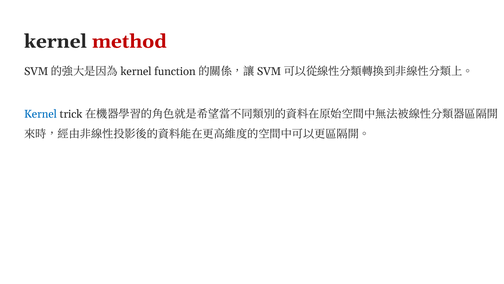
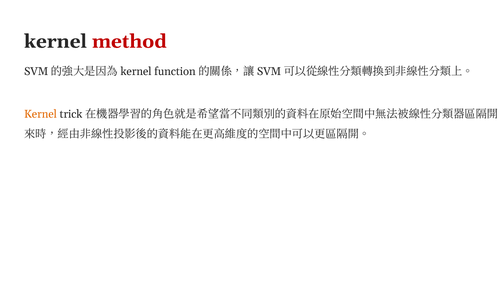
Kernel colour: blue -> orange (41, 114)
